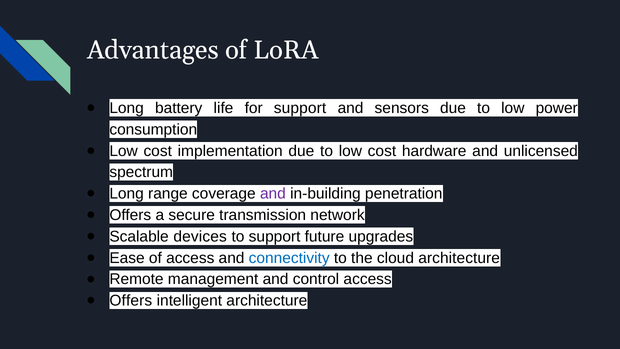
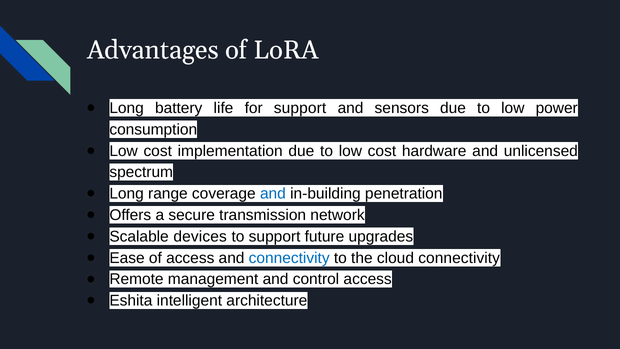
and colour: purple -> blue (273, 194)
cloud architecture: architecture -> connectivity (459, 258)
Offers: Offers -> Eshita (131, 300)
